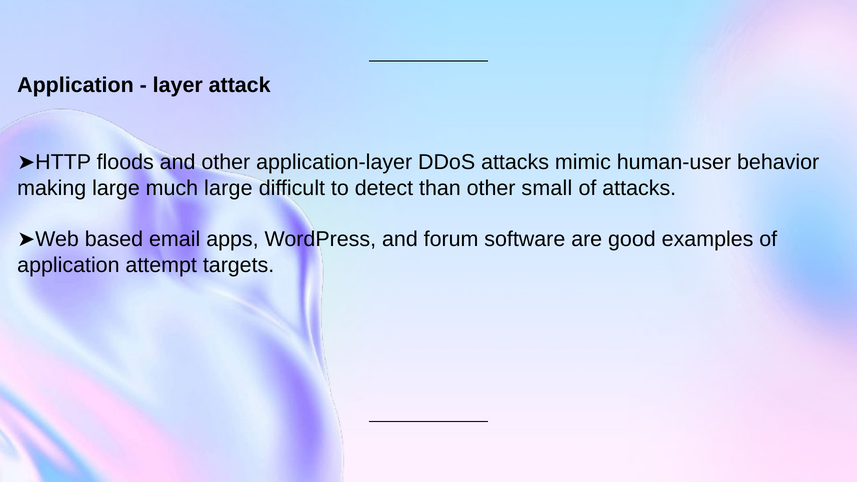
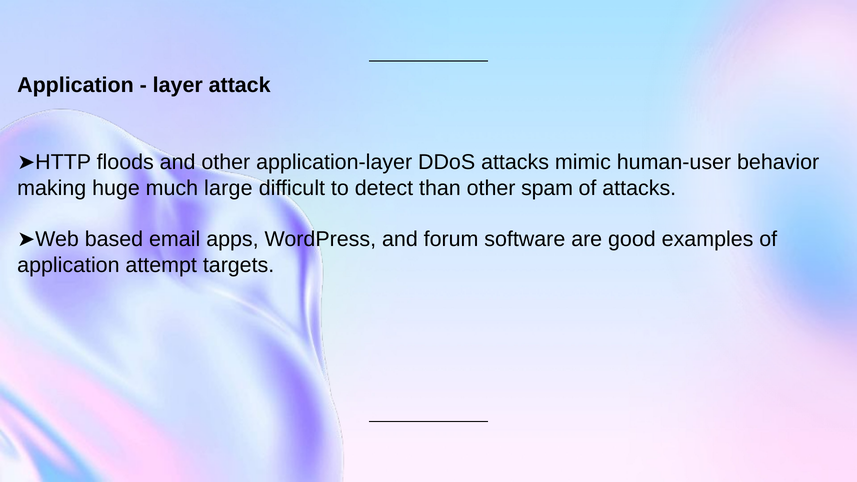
making large: large -> huge (116, 188)
small: small -> spam (547, 188)
